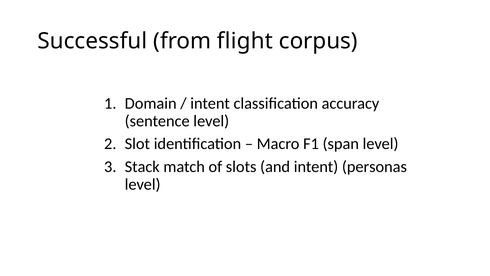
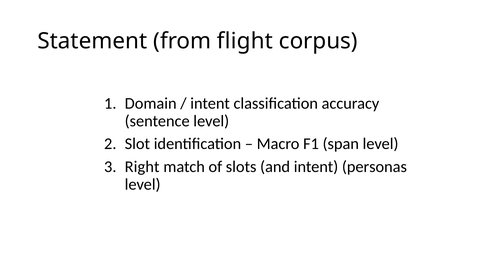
Successful: Successful -> Statement (92, 41)
Stack: Stack -> Right (142, 166)
